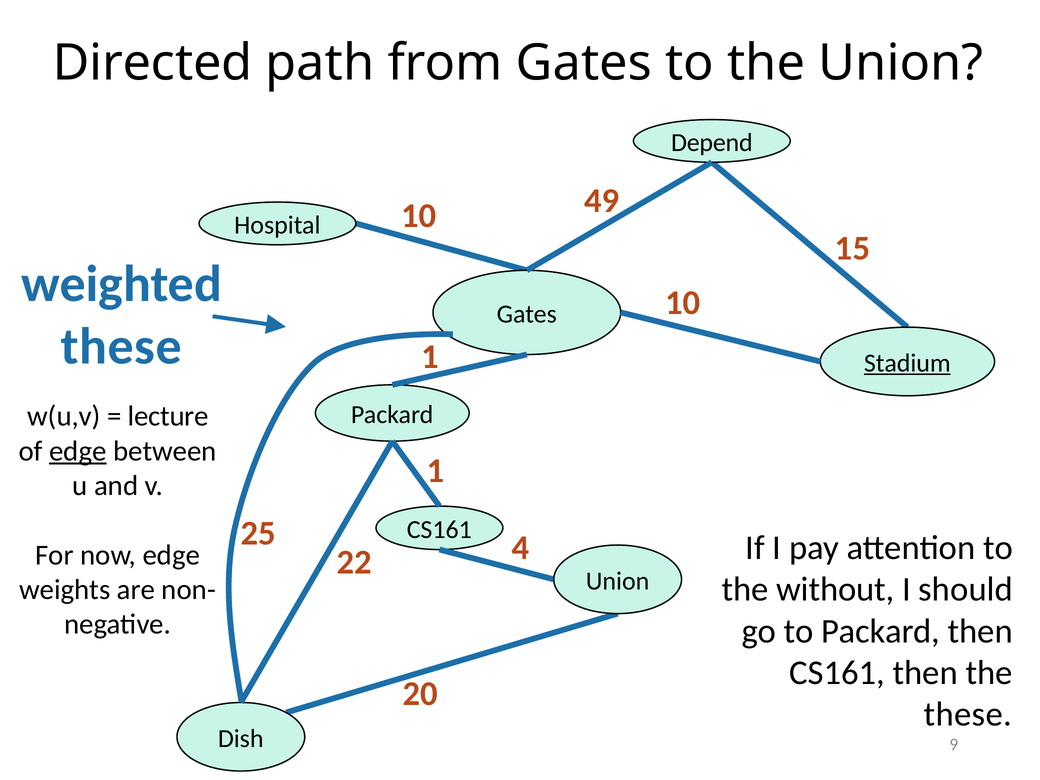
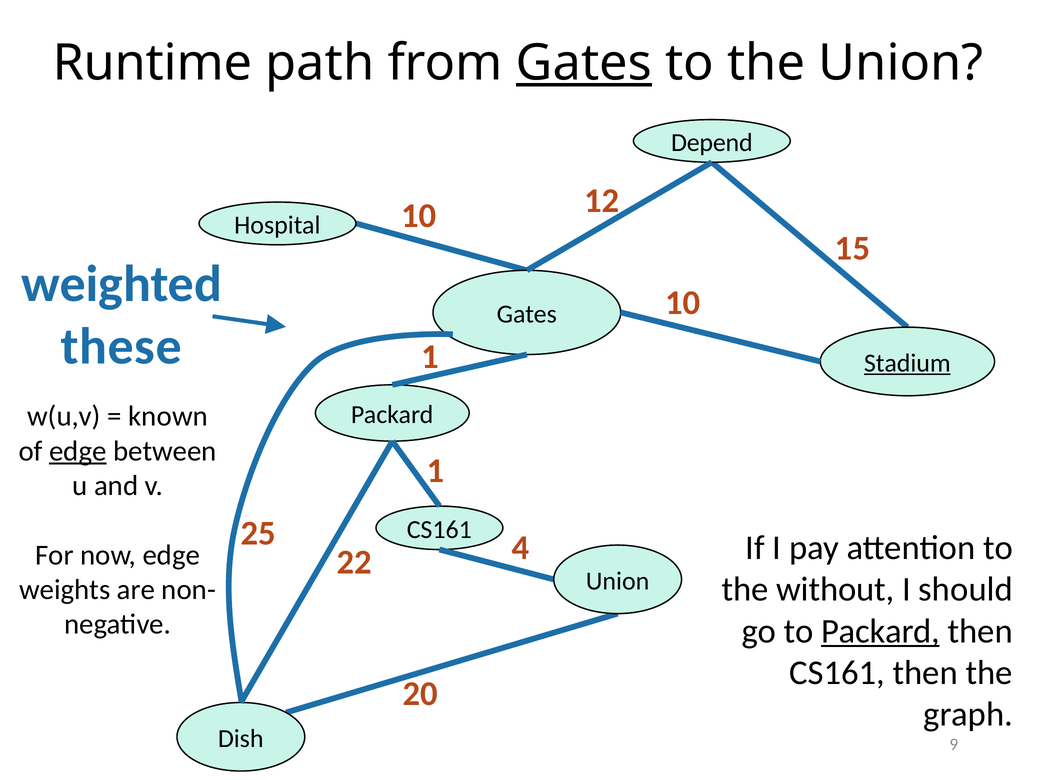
Directed: Directed -> Runtime (152, 63)
Gates underline: none -> present (584, 63)
49: 49 -> 12 (602, 201)
lecture: lecture -> known (168, 416)
Packard underline: none -> present (881, 631)
these: these -> graph (968, 714)
